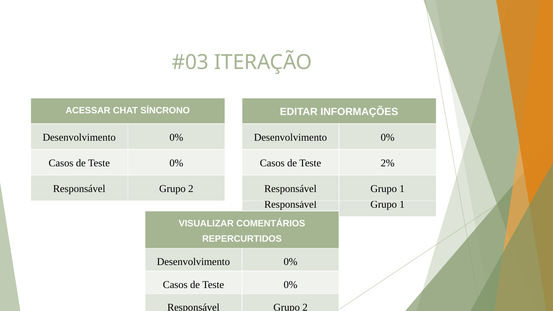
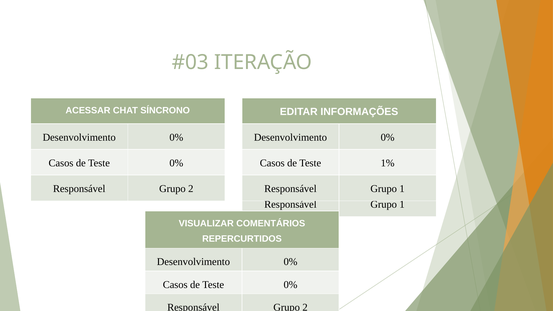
2%: 2% -> 1% (388, 163)
